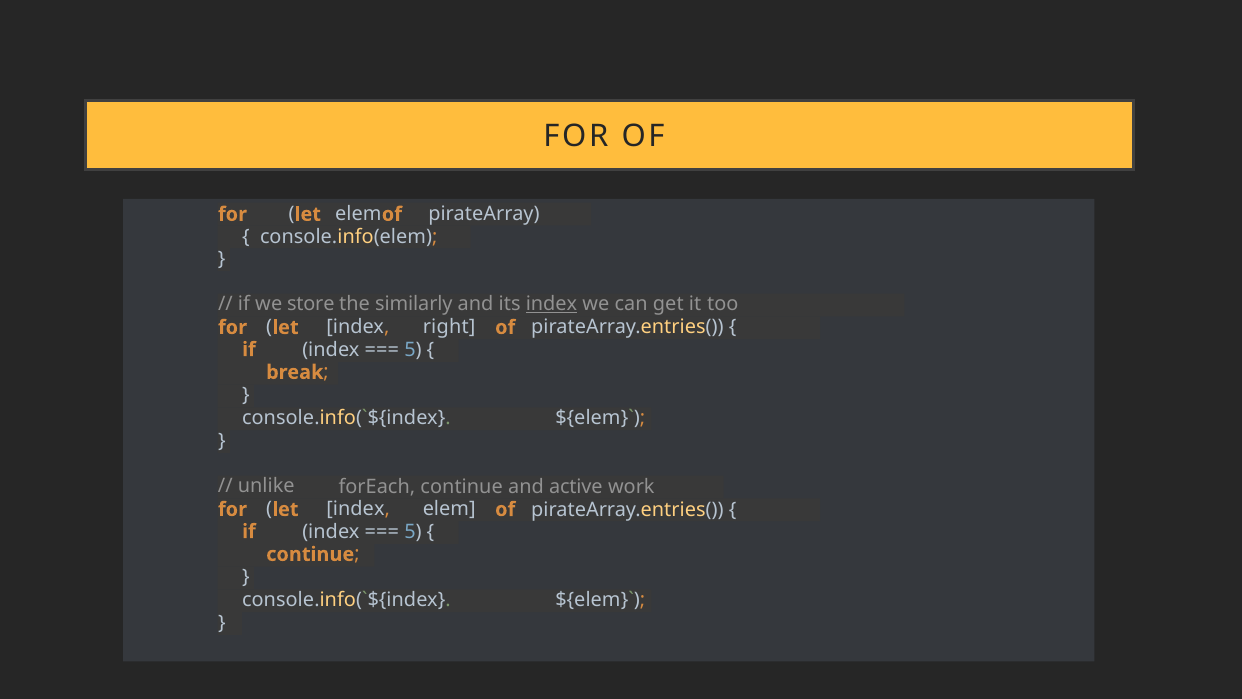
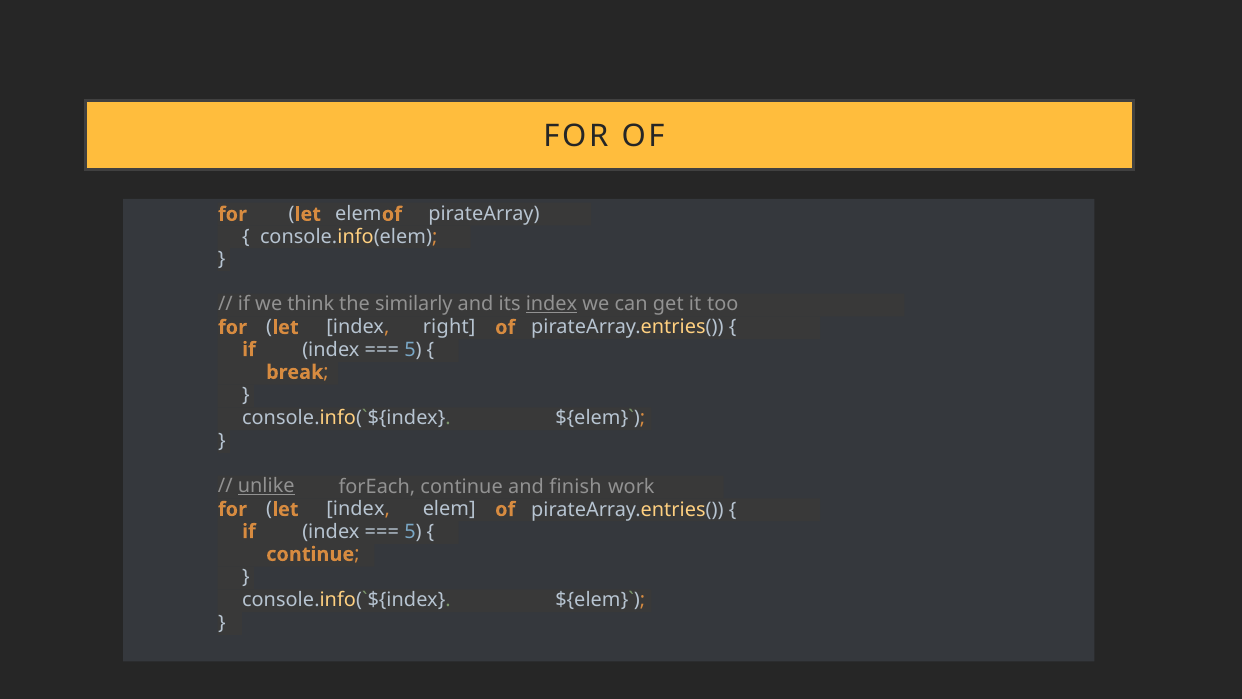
store: store -> think (311, 304)
unlike underline: none -> present (266, 486)
active: active -> finish (576, 486)
